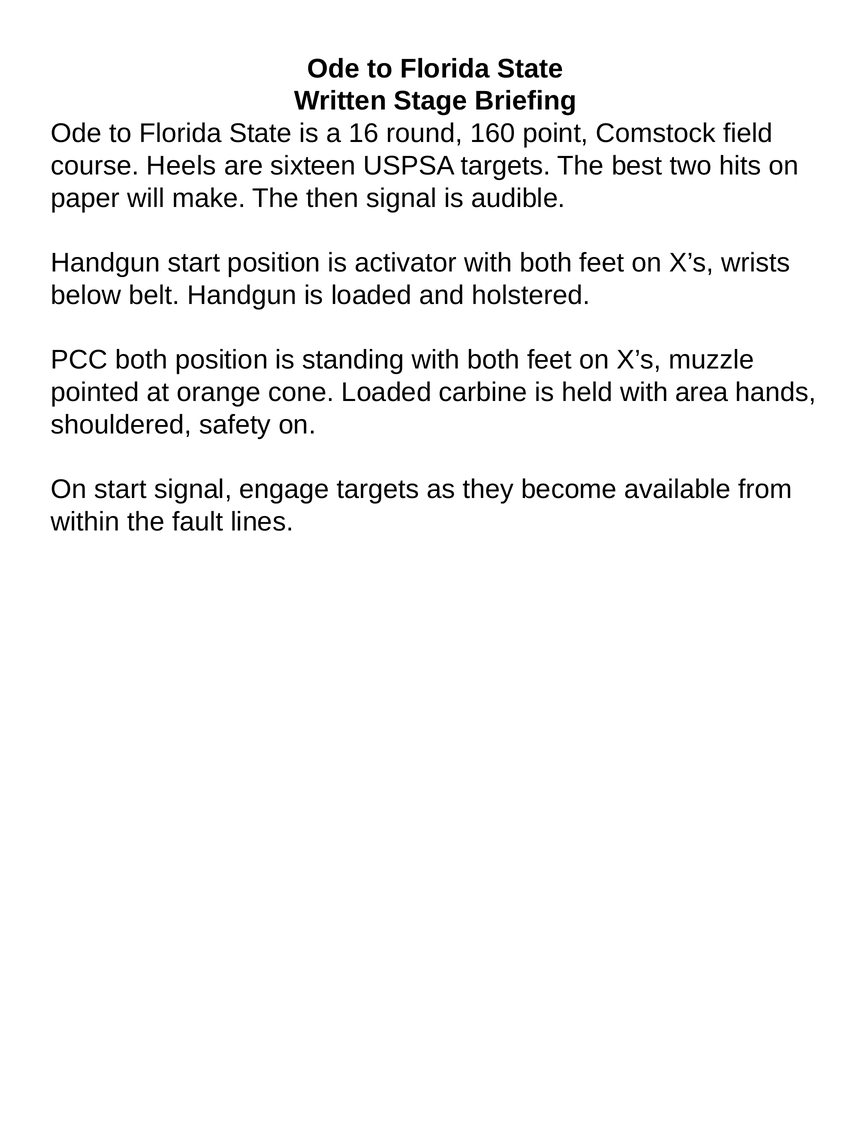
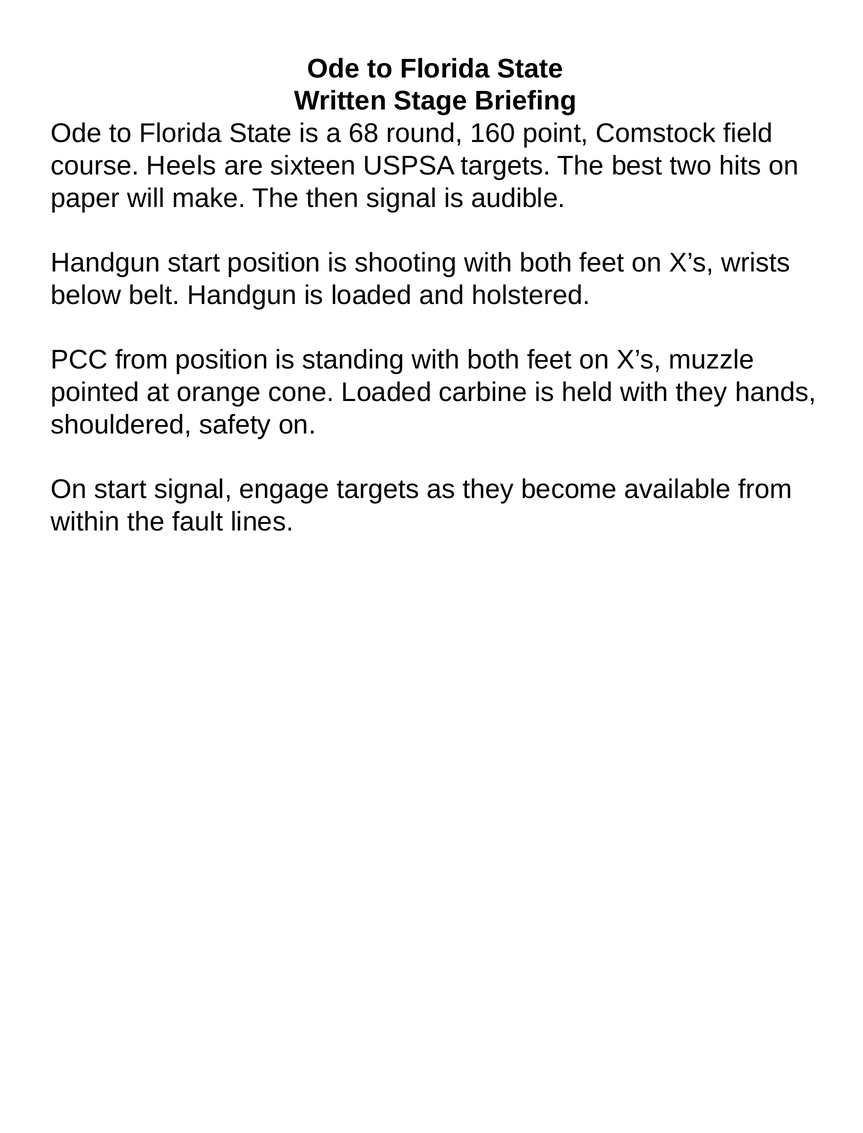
16: 16 -> 68 (364, 133)
activator: activator -> shooting (406, 263)
PCC both: both -> from (142, 360)
with area: area -> they (702, 392)
